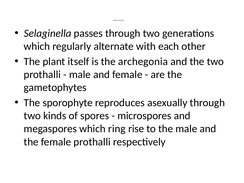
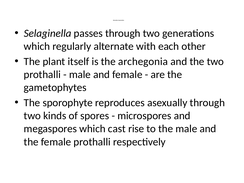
ring: ring -> cast (117, 129)
